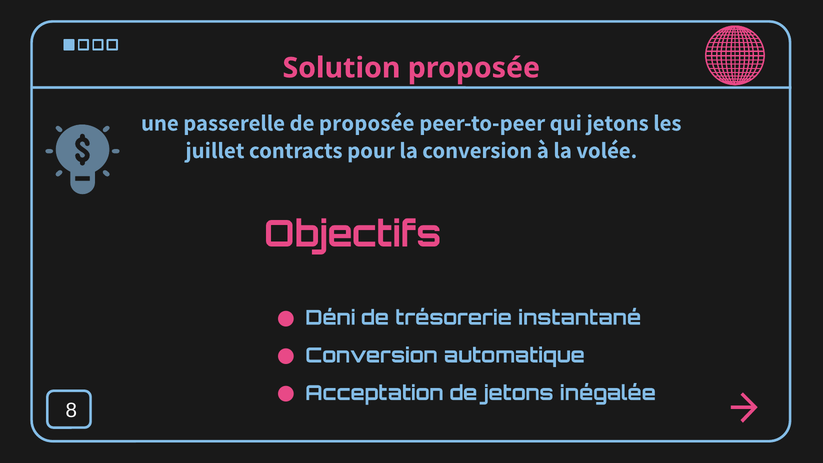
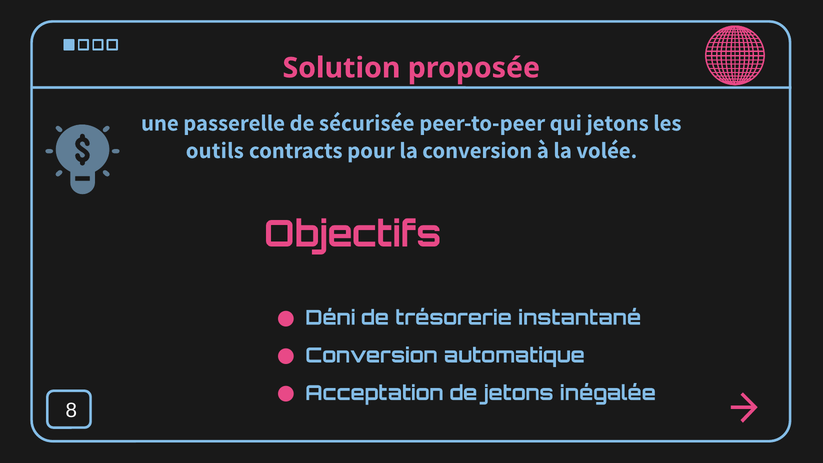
de proposée: proposée -> sécurisée (367, 123)
juillet: juillet -> outils (215, 151)
